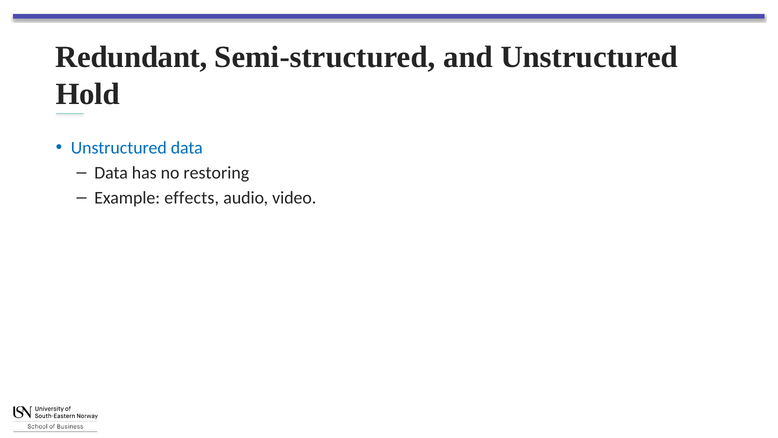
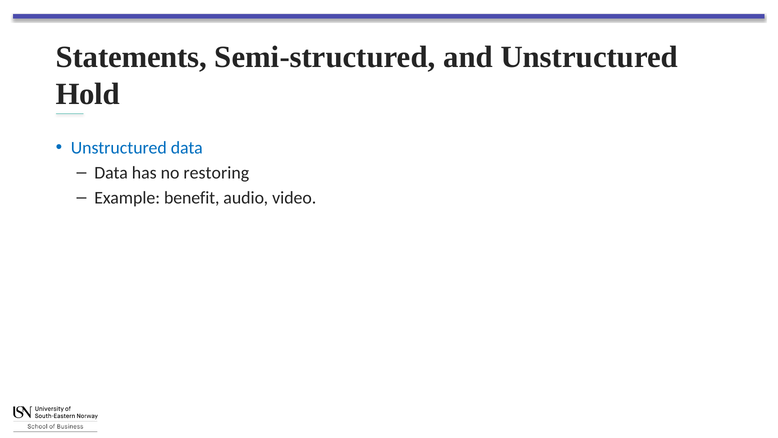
Redundant: Redundant -> Statements (131, 57)
effects: effects -> benefit (192, 197)
